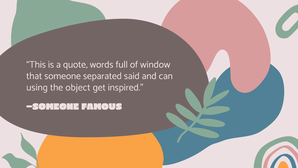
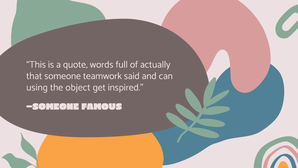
window: window -> actually (155, 64)
separated: separated -> teamwork (102, 76)
